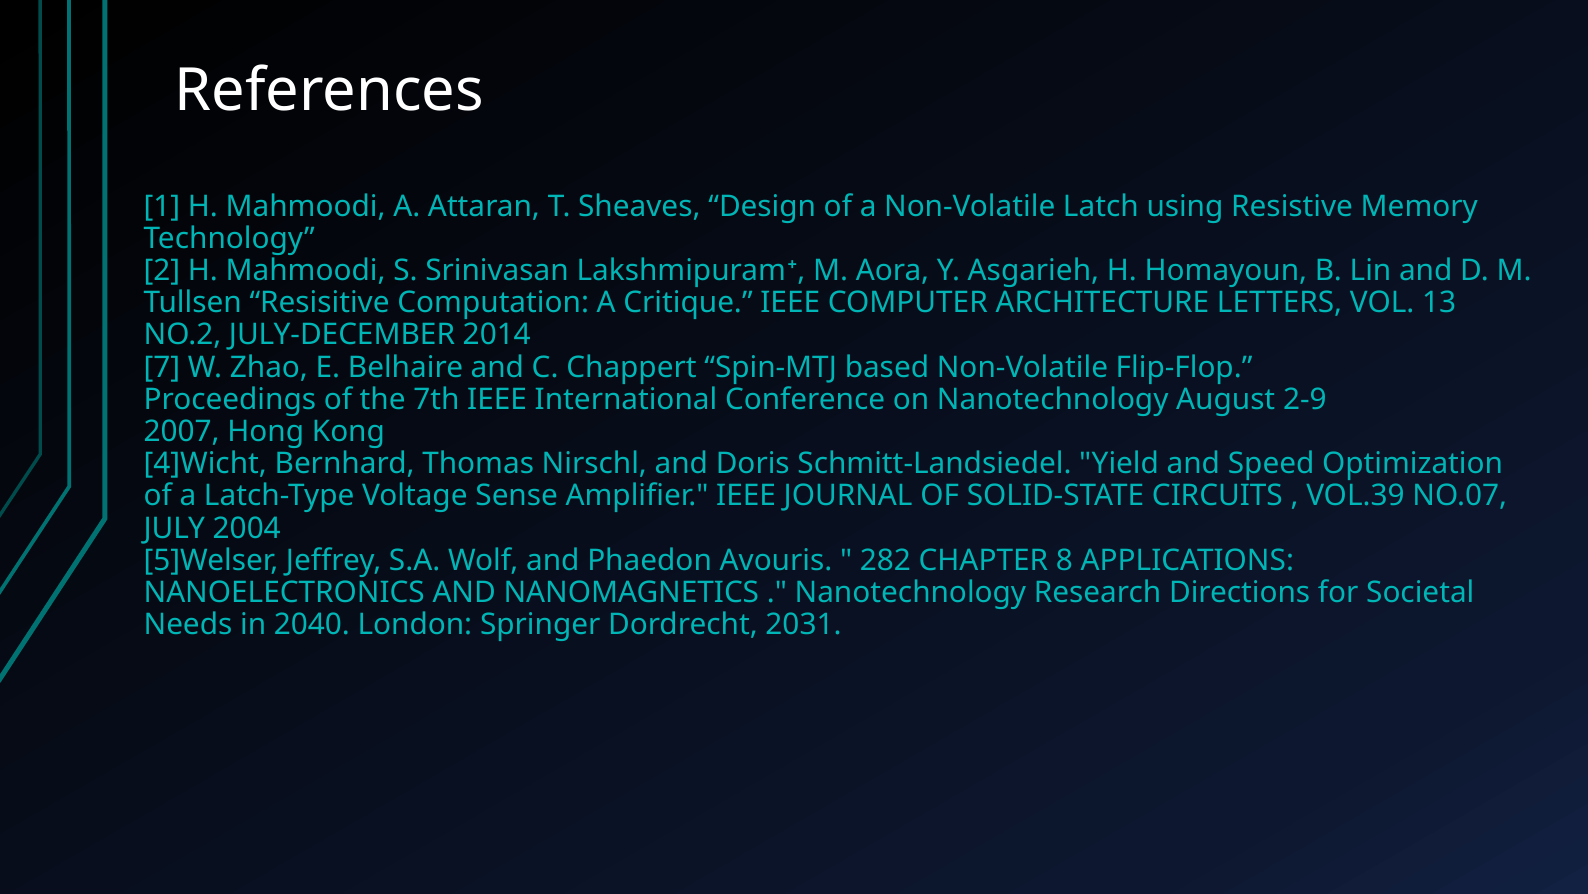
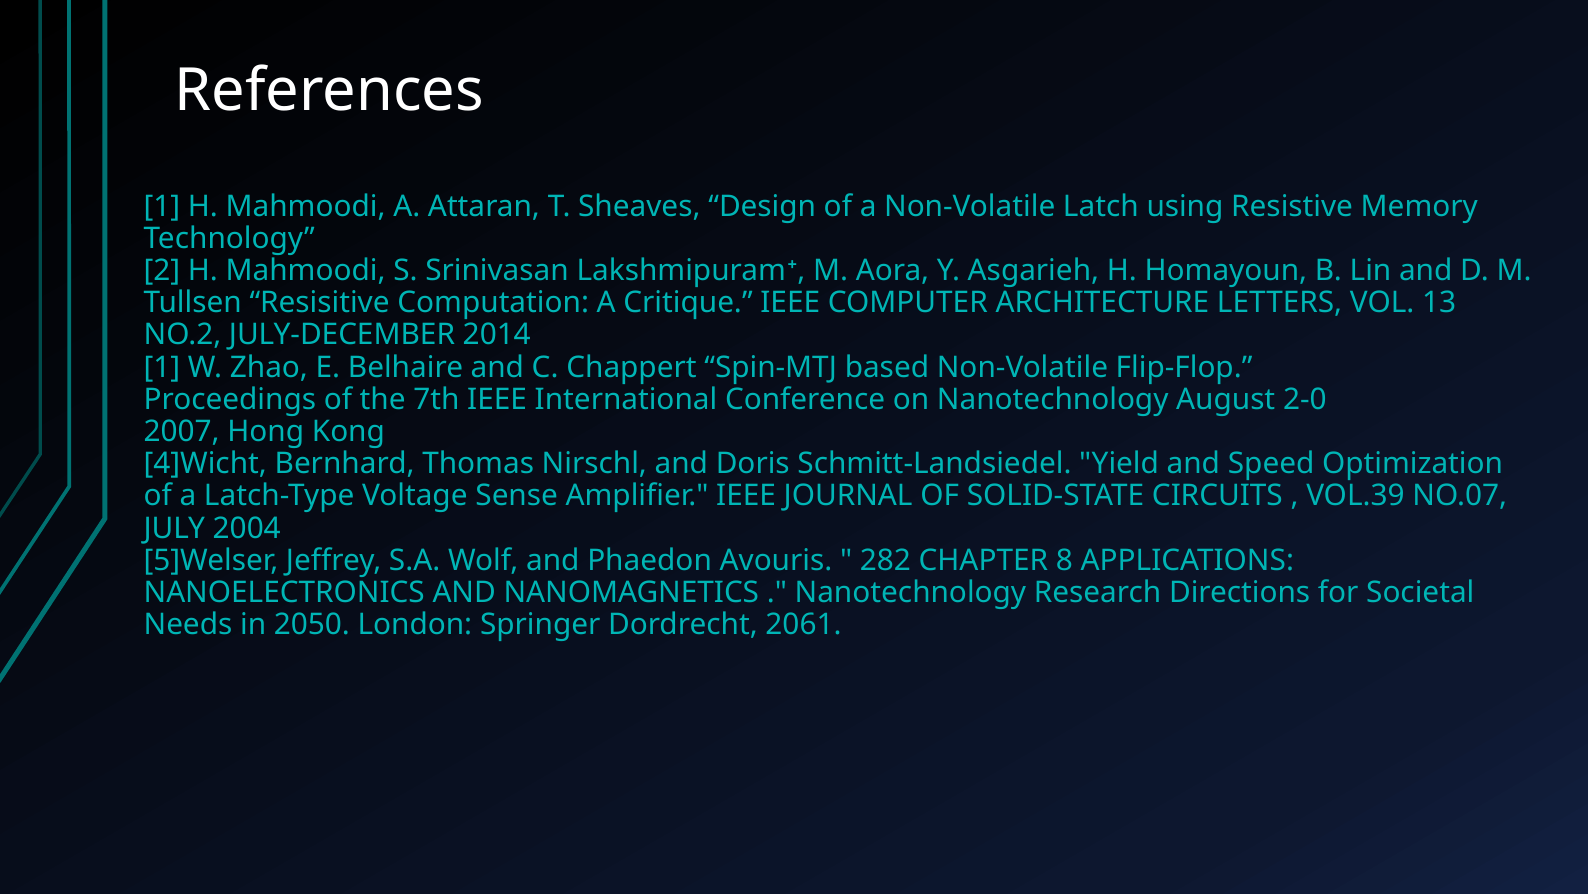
7: 7 -> 1 (162, 367)
2-9: 2-9 -> 2-0 (1305, 399)
2040: 2040 -> 2050 (312, 624)
2031: 2031 -> 2061 (804, 624)
